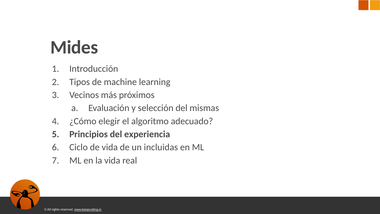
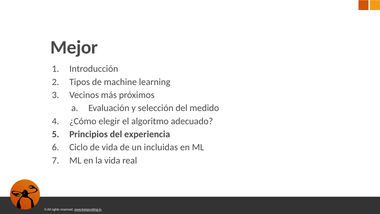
Mides: Mides -> Mejor (74, 47)
mismas: mismas -> medido (204, 108)
